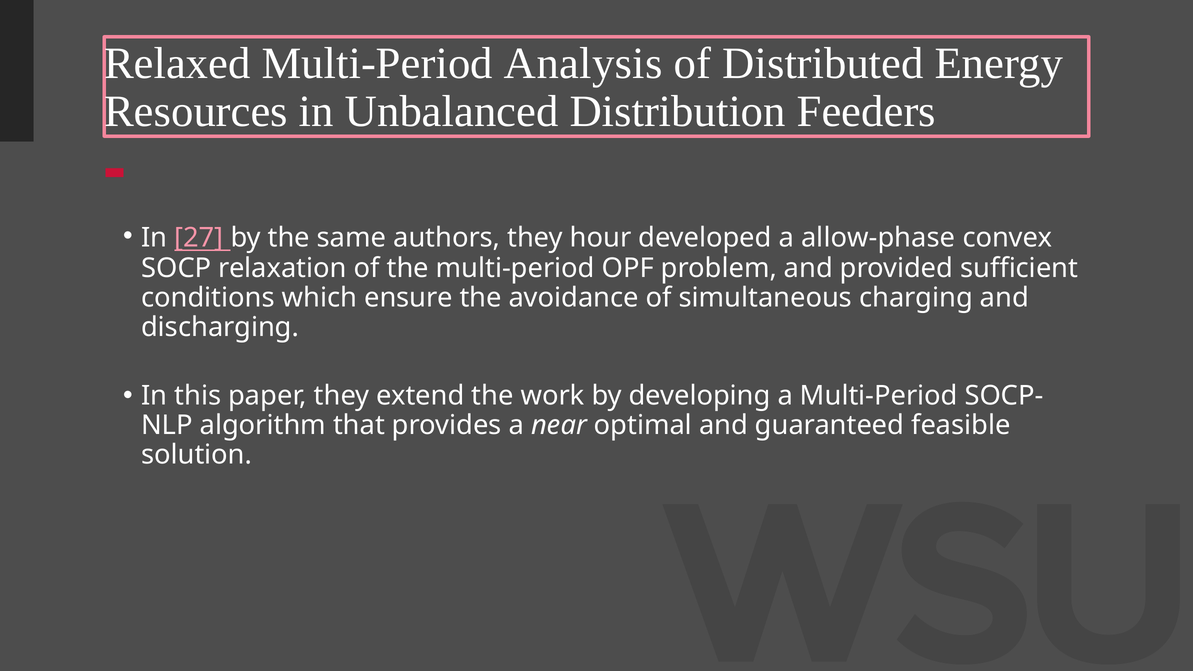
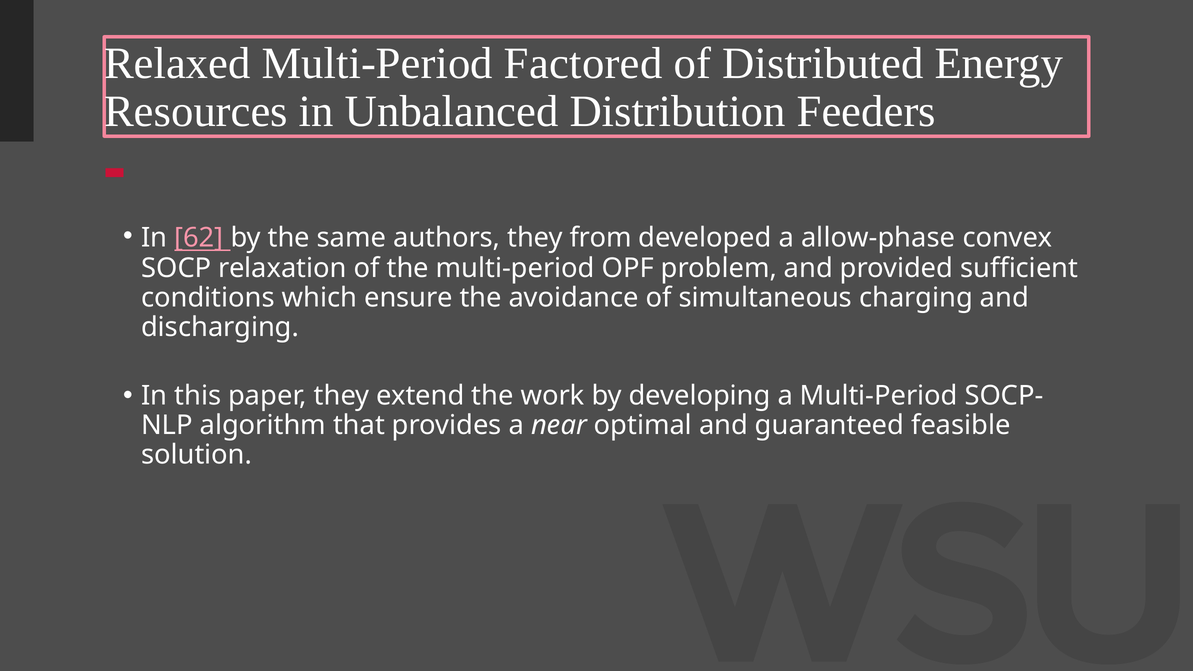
Analysis: Analysis -> Factored (583, 63)
27: 27 -> 62 (199, 238)
hour: hour -> from (601, 238)
